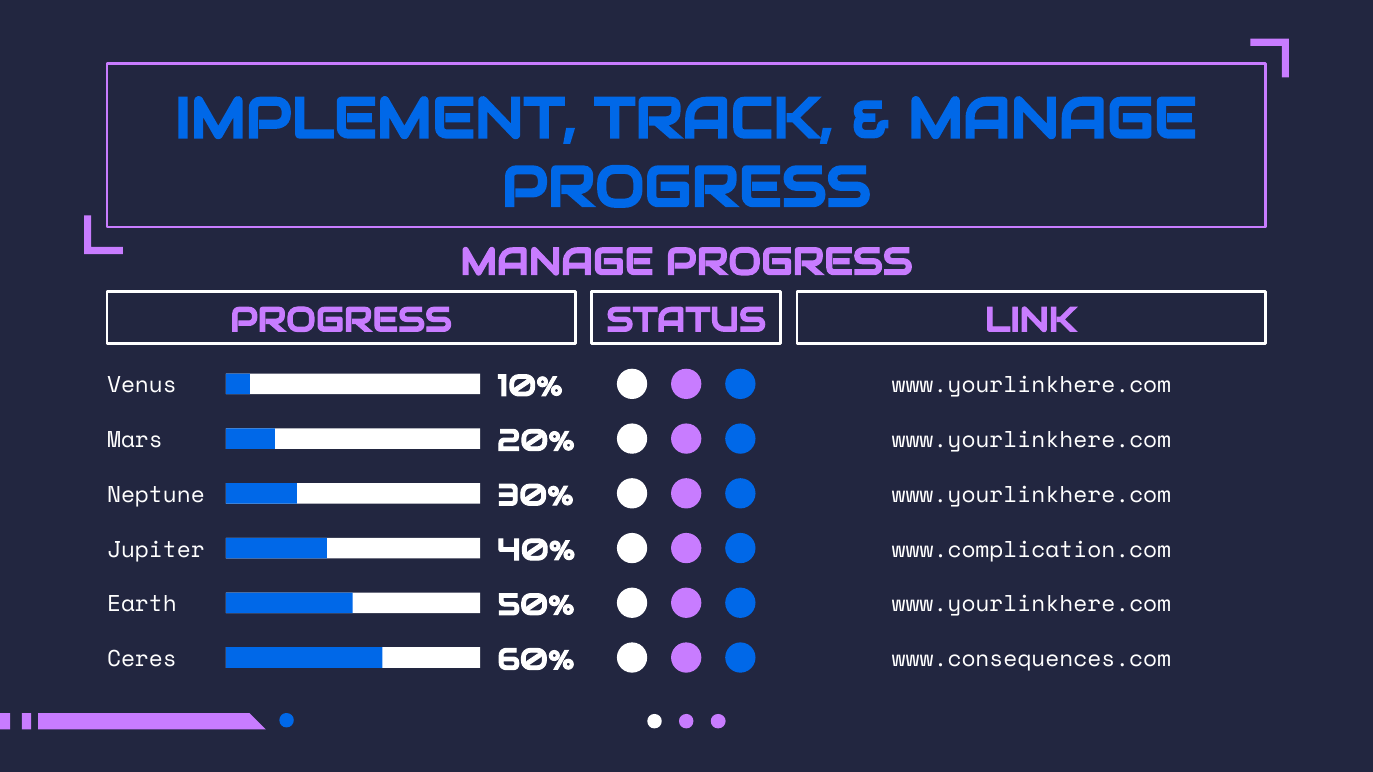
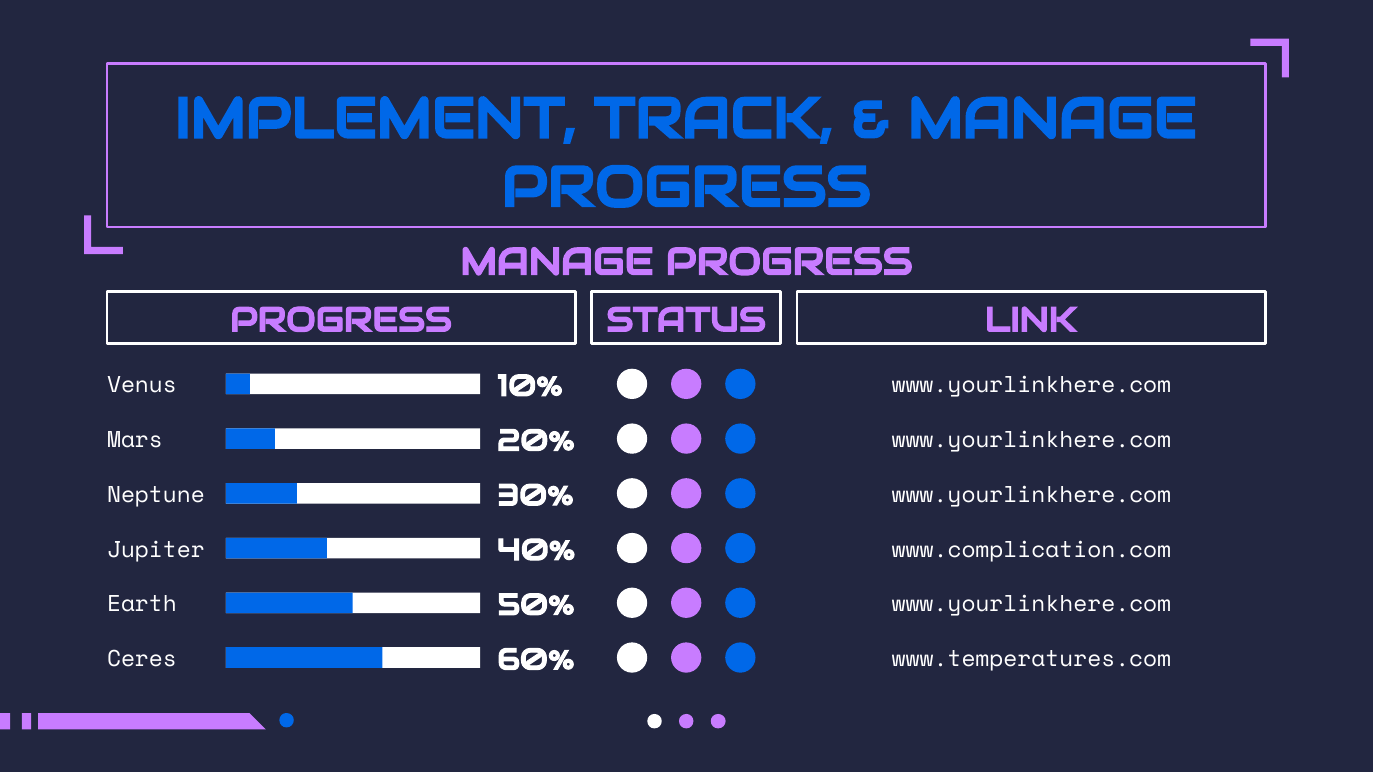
www.consequences.com: www.consequences.com -> www.temperatures.com (1031, 659)
